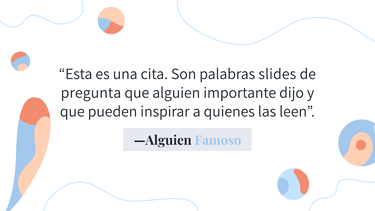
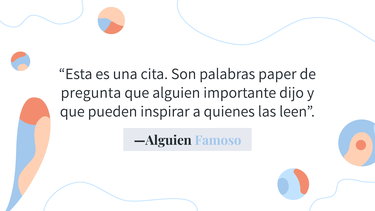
slides: slides -> paper (277, 74)
